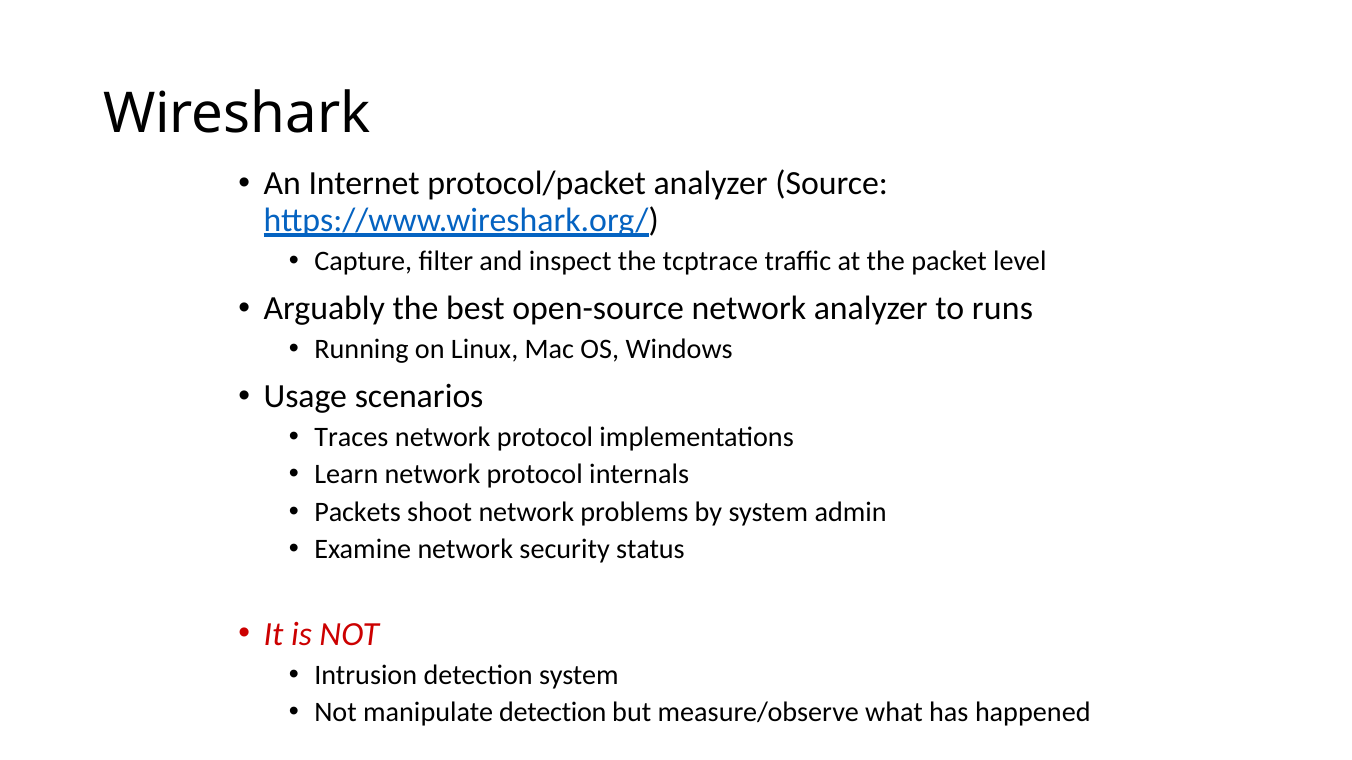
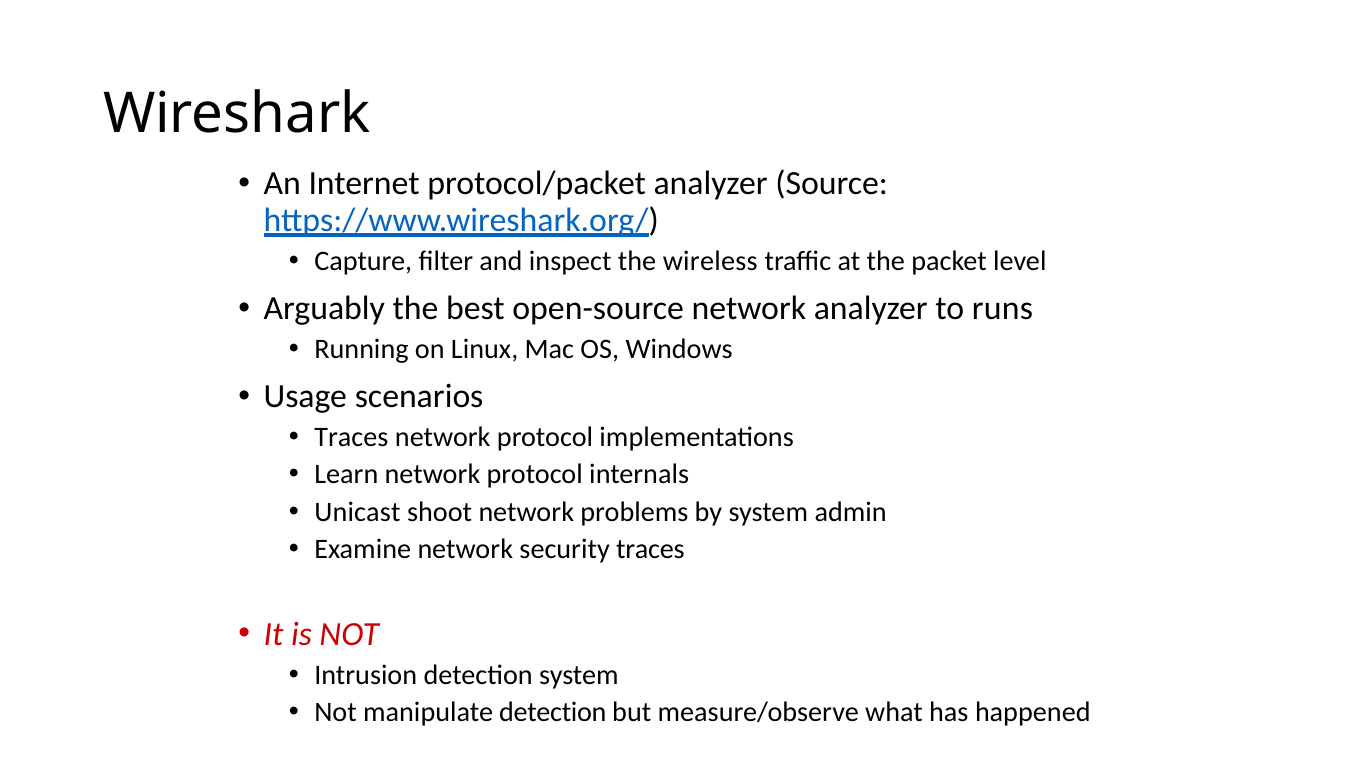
tcptrace: tcptrace -> wireless (710, 261)
Packets: Packets -> Unicast (357, 512)
security status: status -> traces (650, 550)
